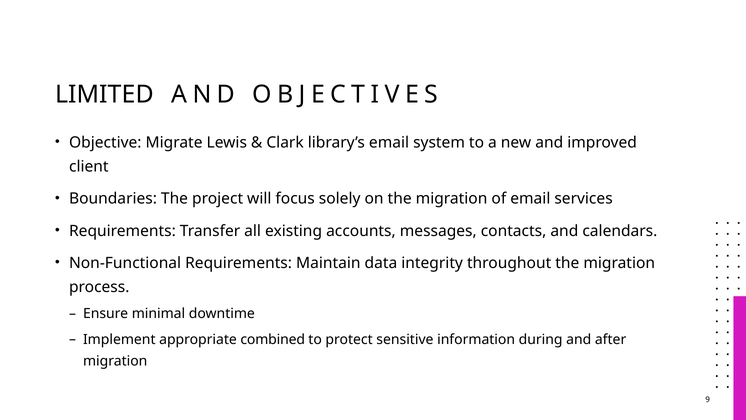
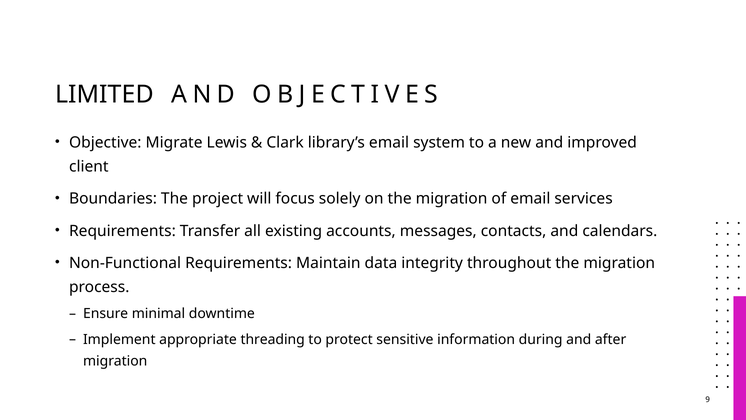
combined: combined -> threading (273, 339)
